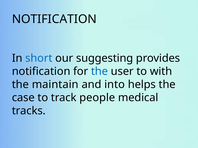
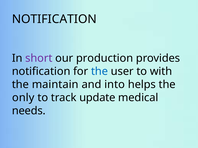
short colour: blue -> purple (39, 58)
suggesting: suggesting -> production (105, 58)
case: case -> only (23, 98)
people: people -> update (97, 98)
tracks: tracks -> needs (29, 111)
